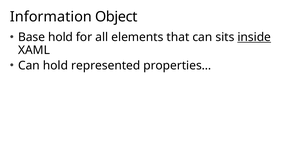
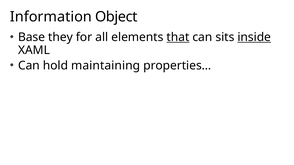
Base hold: hold -> they (61, 37)
that underline: none -> present (178, 37)
represented: represented -> maintaining (106, 66)
